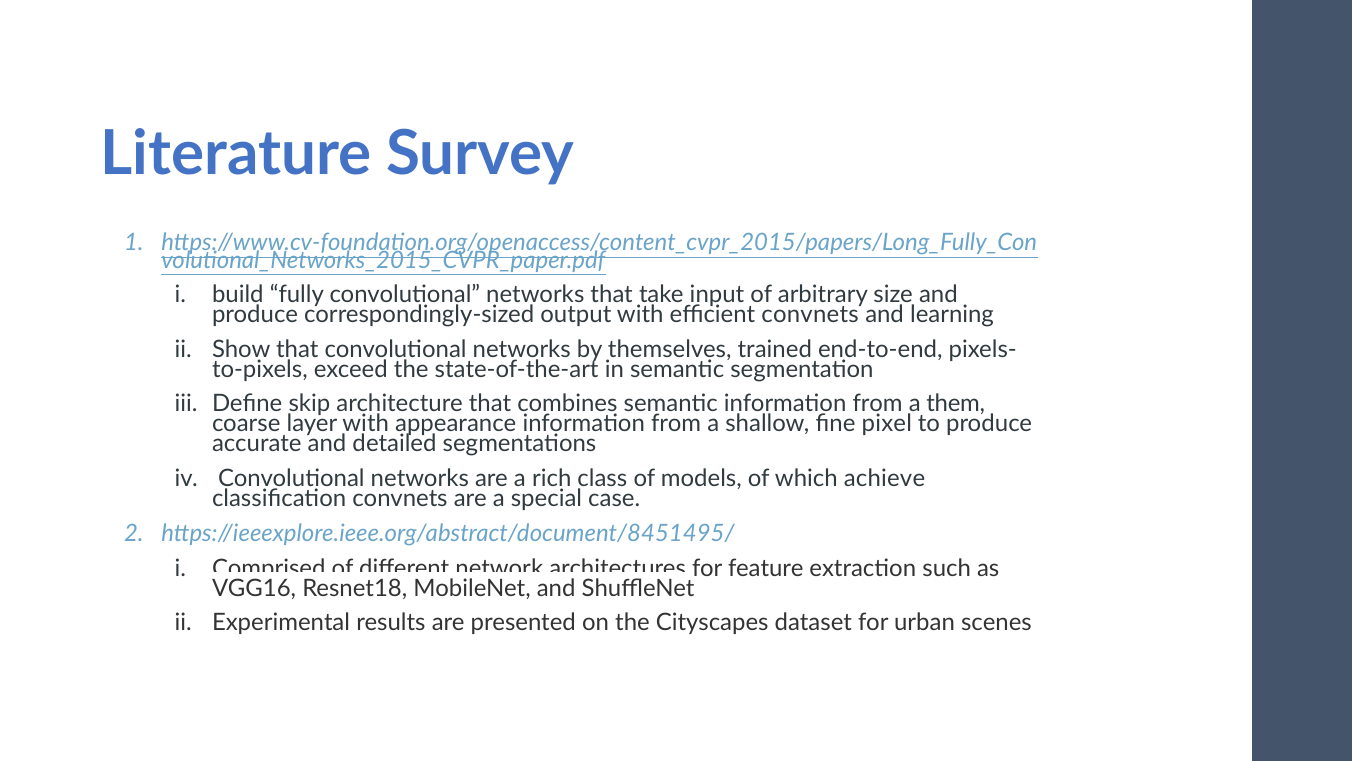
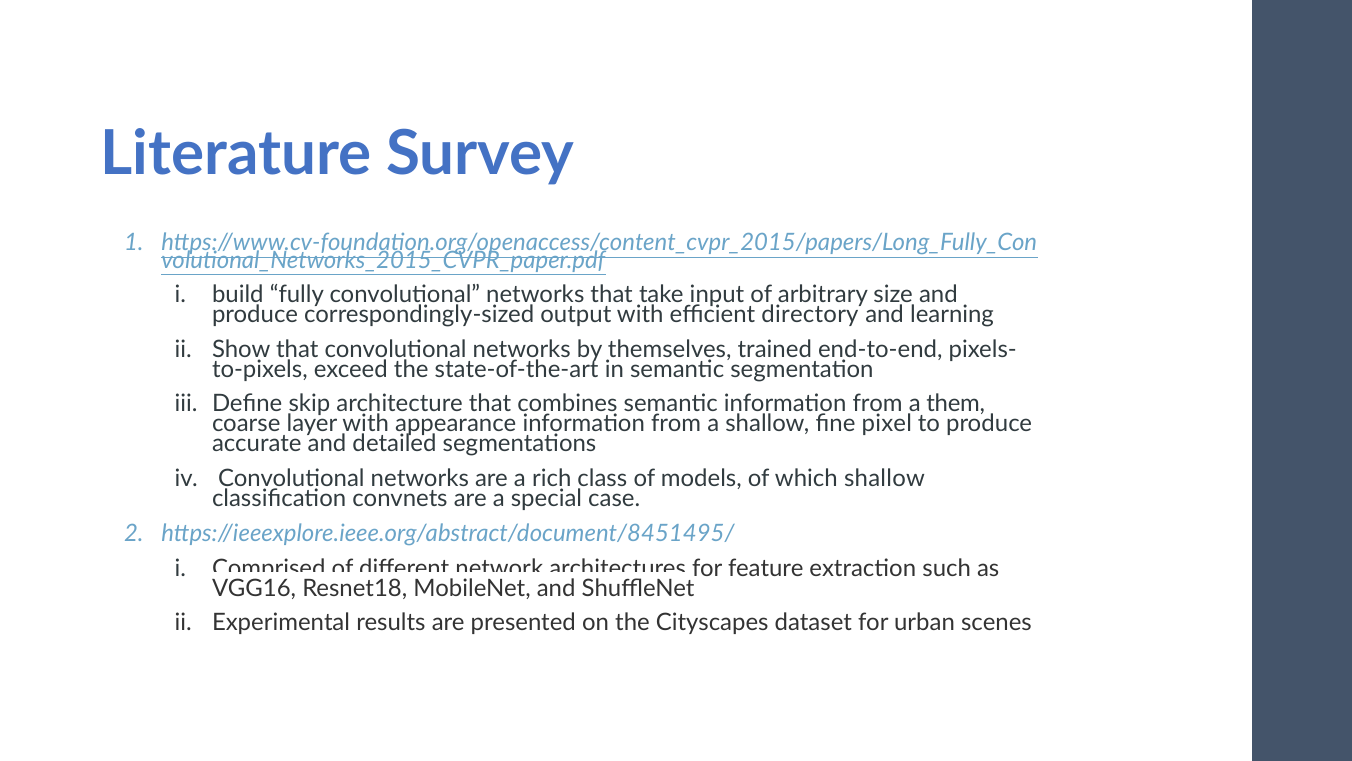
efficient convnets: convnets -> directory (810, 315)
which achieve: achieve -> shallow (884, 478)
